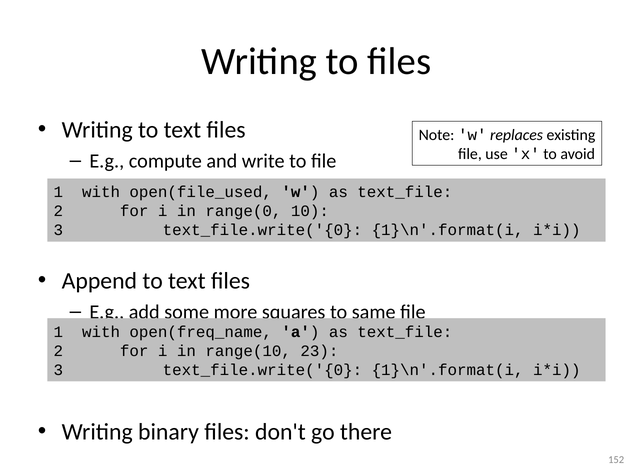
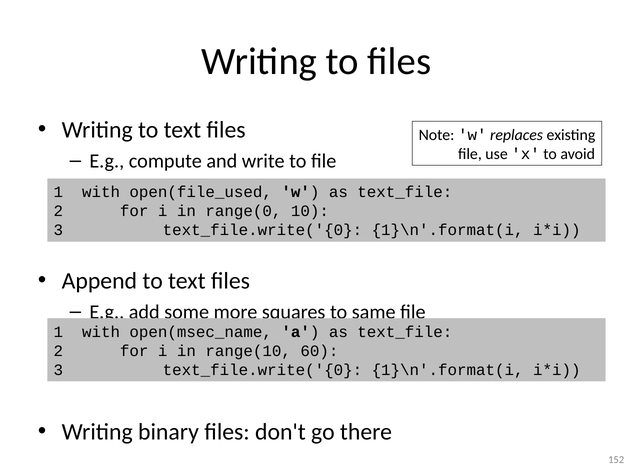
open(freq_name: open(freq_name -> open(msec_name (201, 332)
23: 23 -> 60 (319, 351)
